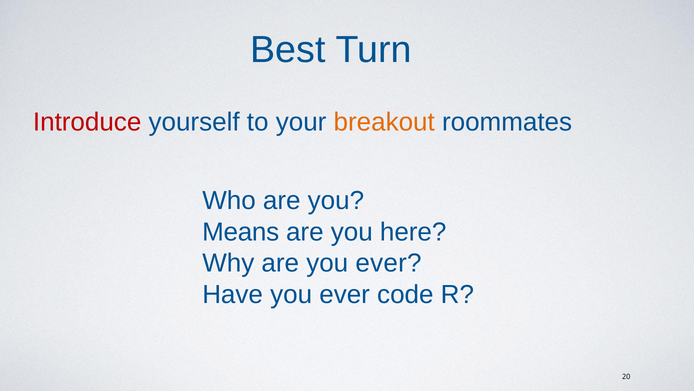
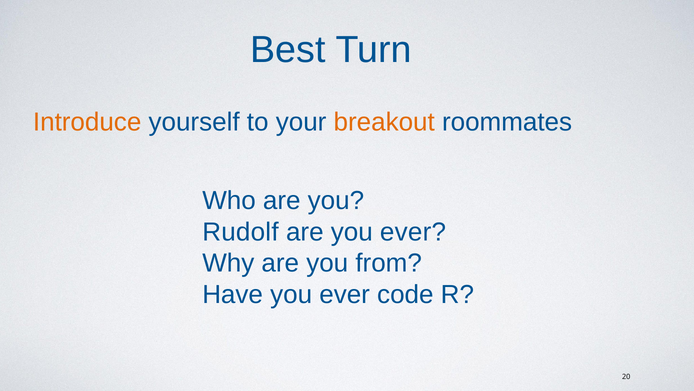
Introduce colour: red -> orange (87, 122)
Means: Means -> Rudolf (240, 232)
are you here: here -> ever (413, 232)
are you ever: ever -> from (389, 263)
